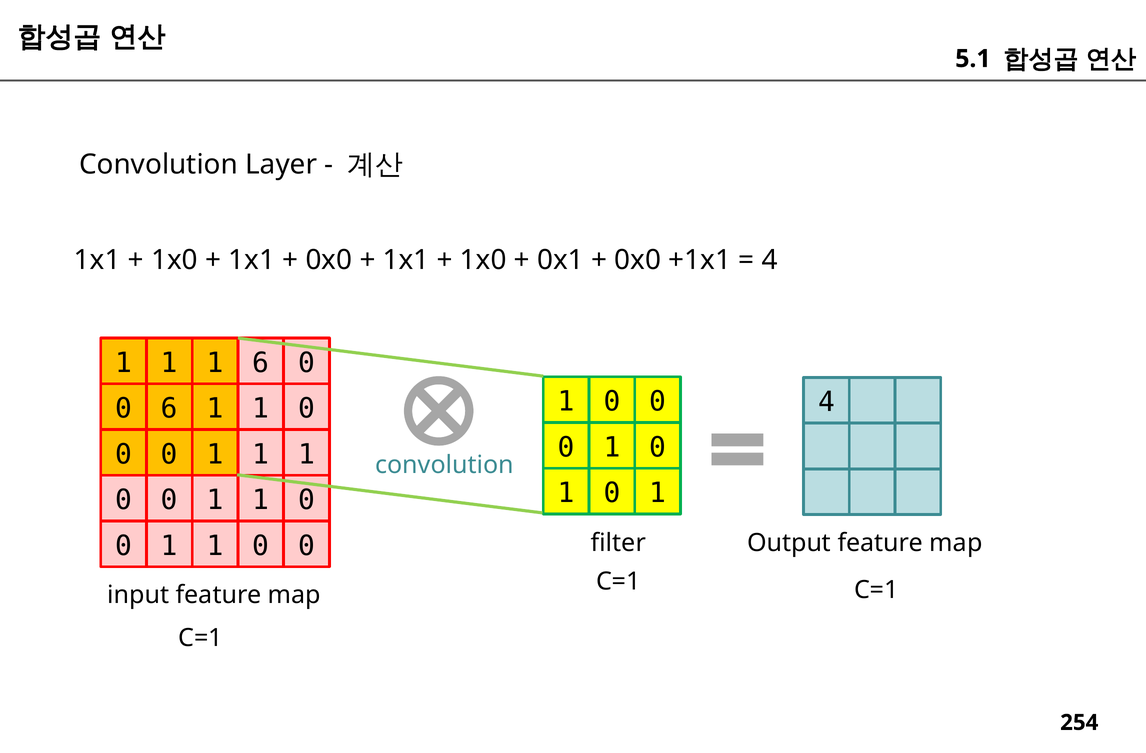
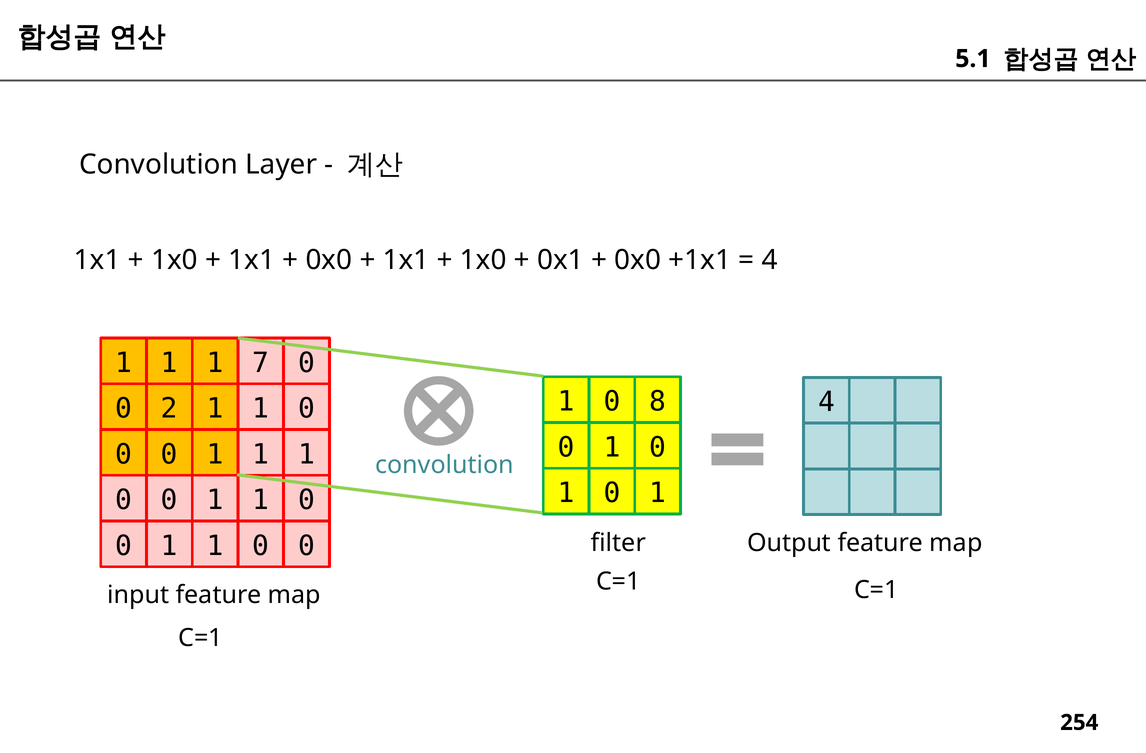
1 6: 6 -> 7 (261, 363)
0: 0 -> 8 (658, 401)
0 6: 6 -> 2 (169, 408)
